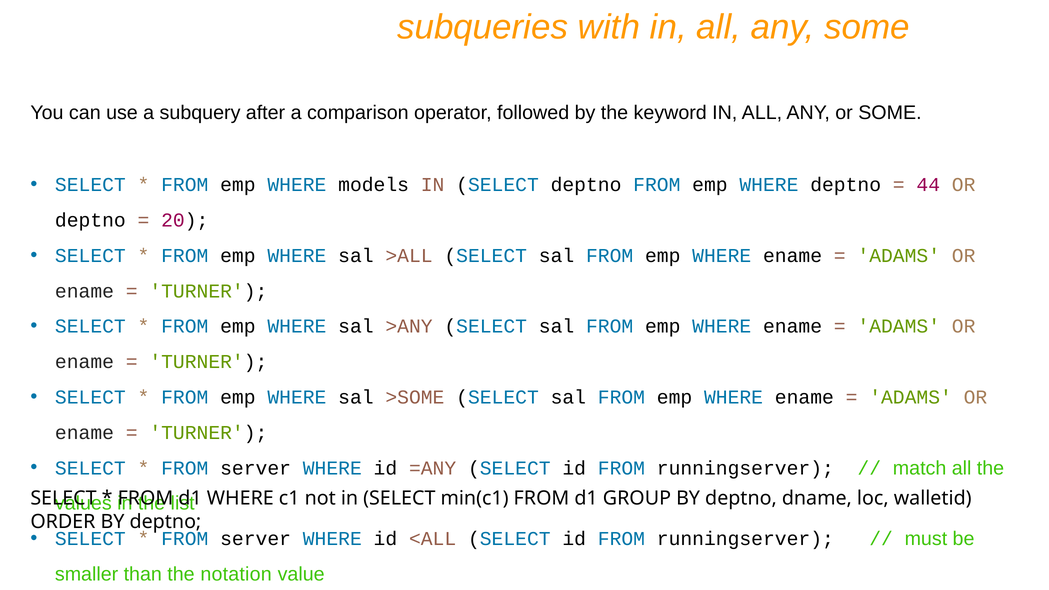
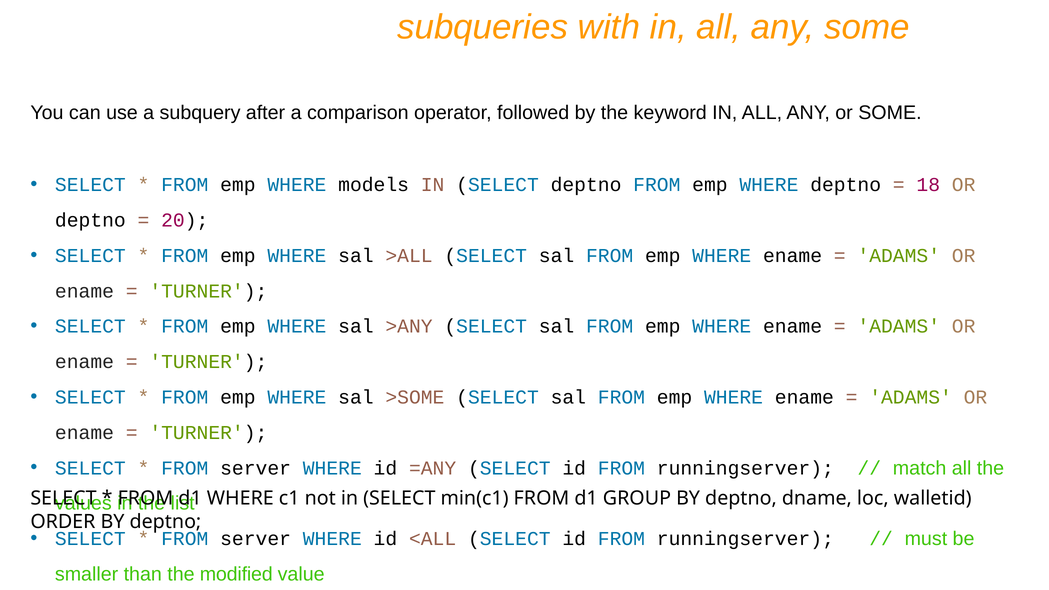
44: 44 -> 18 (928, 185)
notation: notation -> modified (236, 574)
